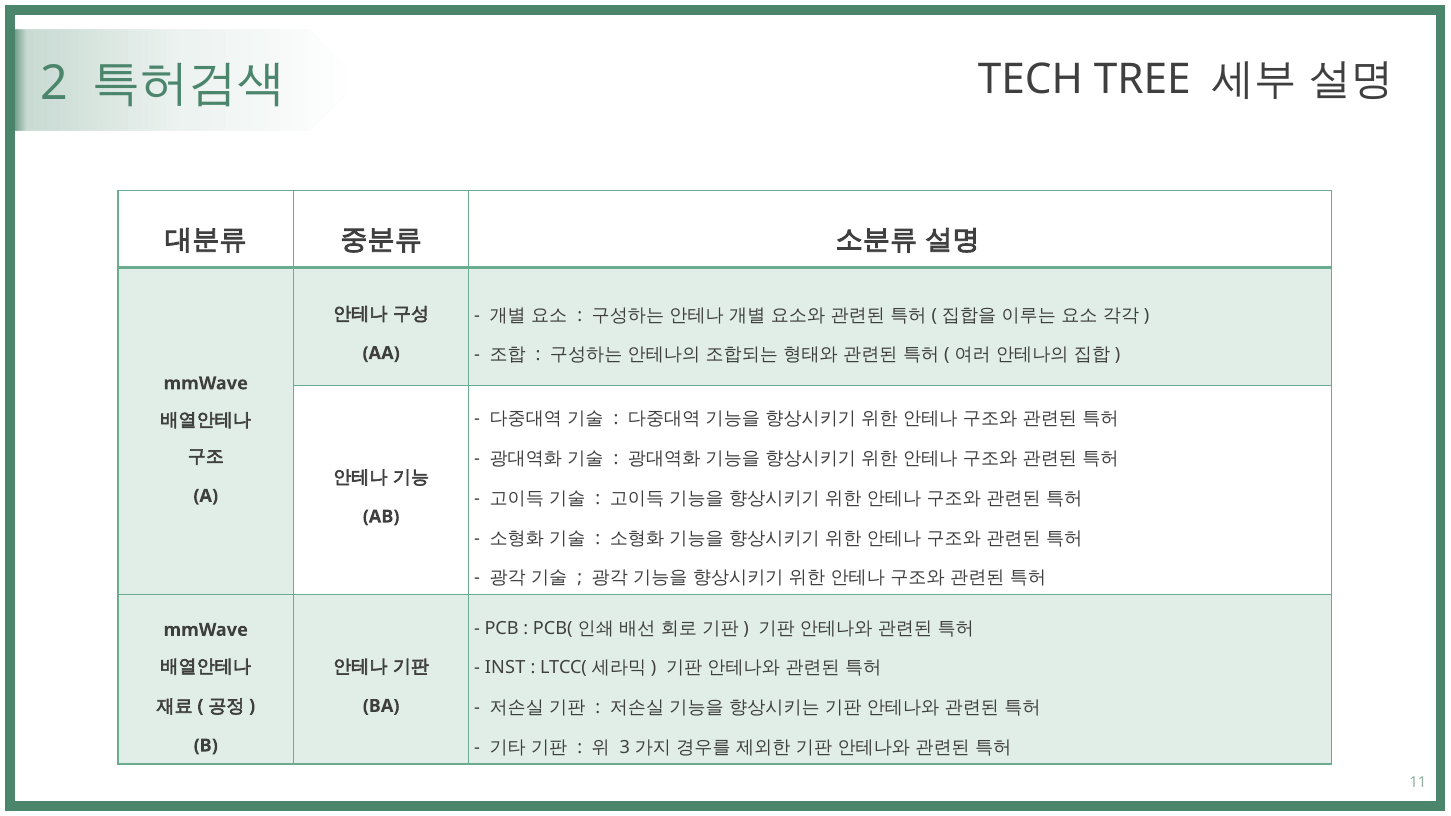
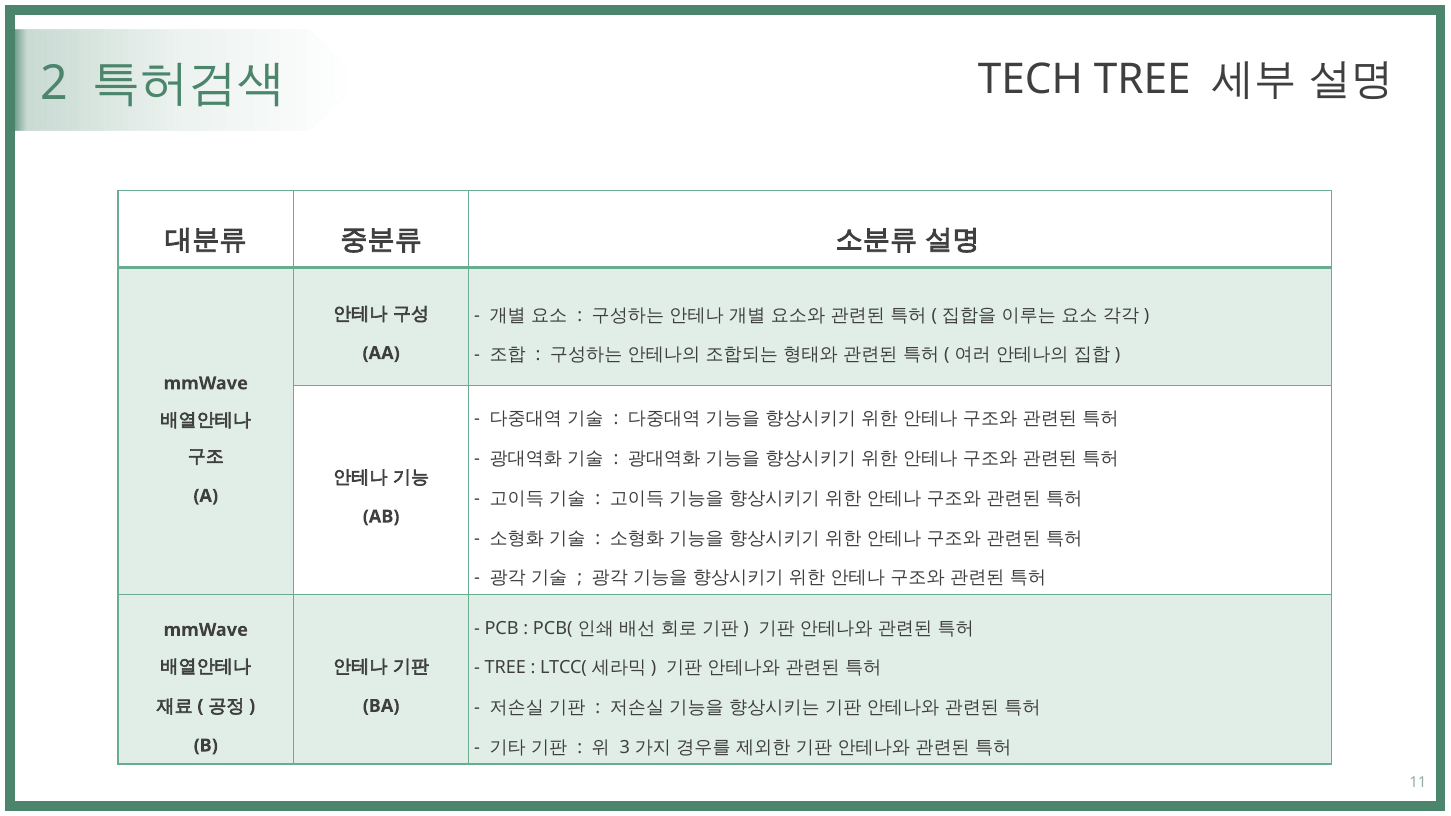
INST: INST -> TREE (505, 668)
